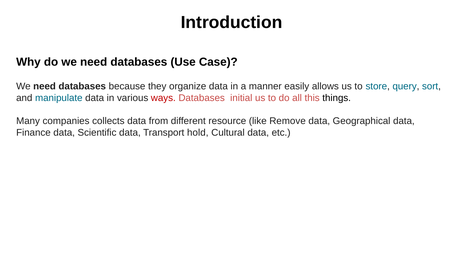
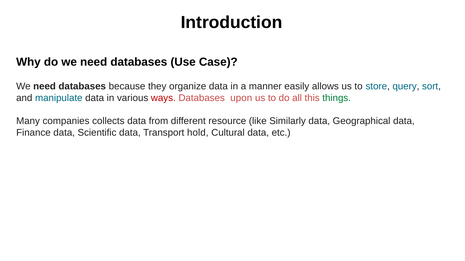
initial: initial -> upon (241, 98)
things colour: black -> green (337, 98)
Remove: Remove -> Similarly (288, 121)
